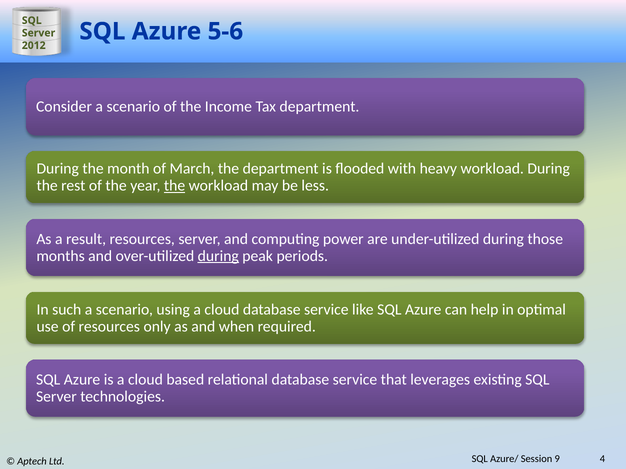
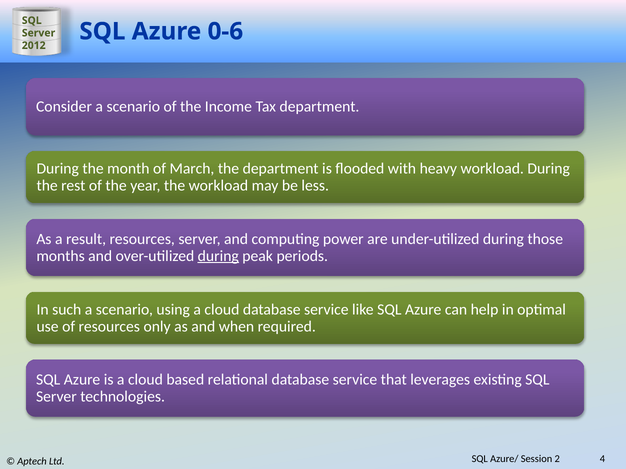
5-6: 5-6 -> 0-6 (225, 31)
the underline: present -> none (175, 186)
9: 9 -> 2 (557, 459)
